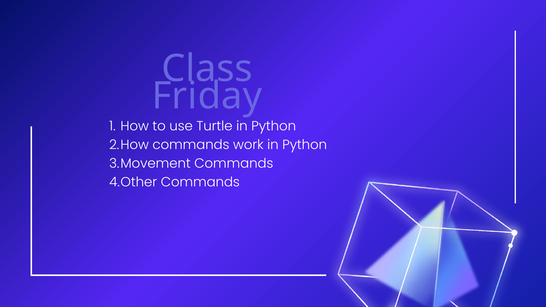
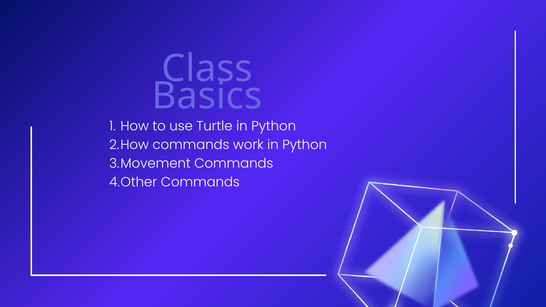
Friday: Friday -> Basics (207, 96)
